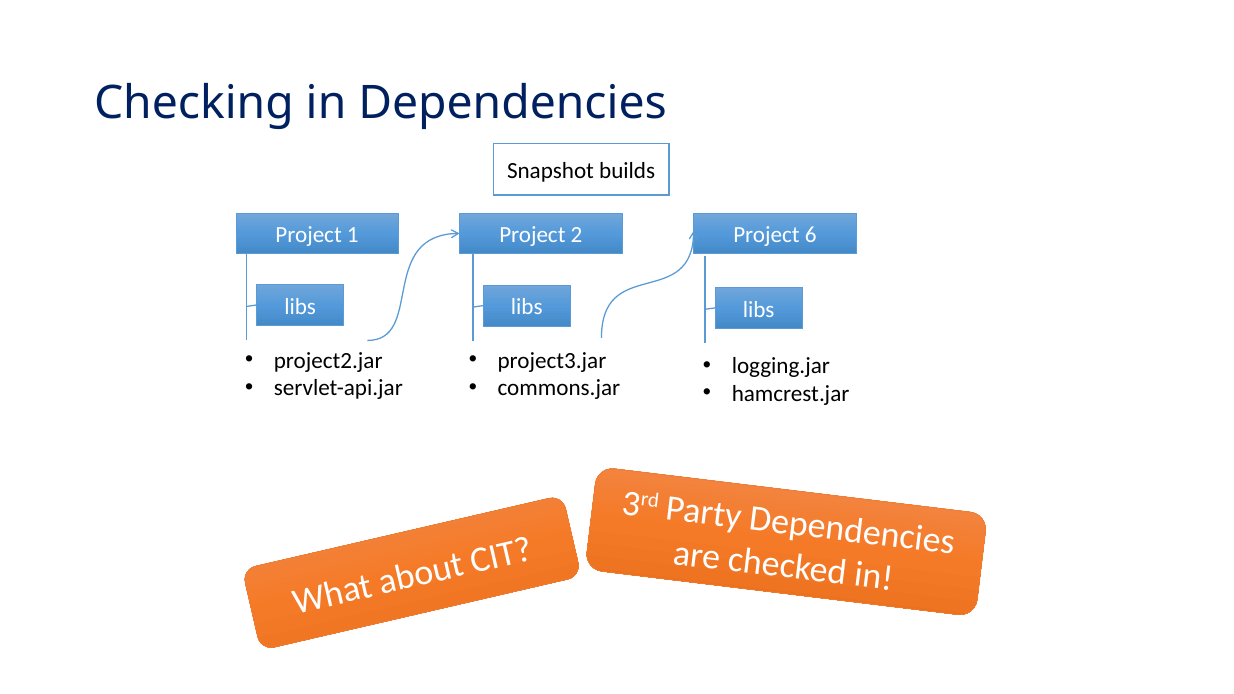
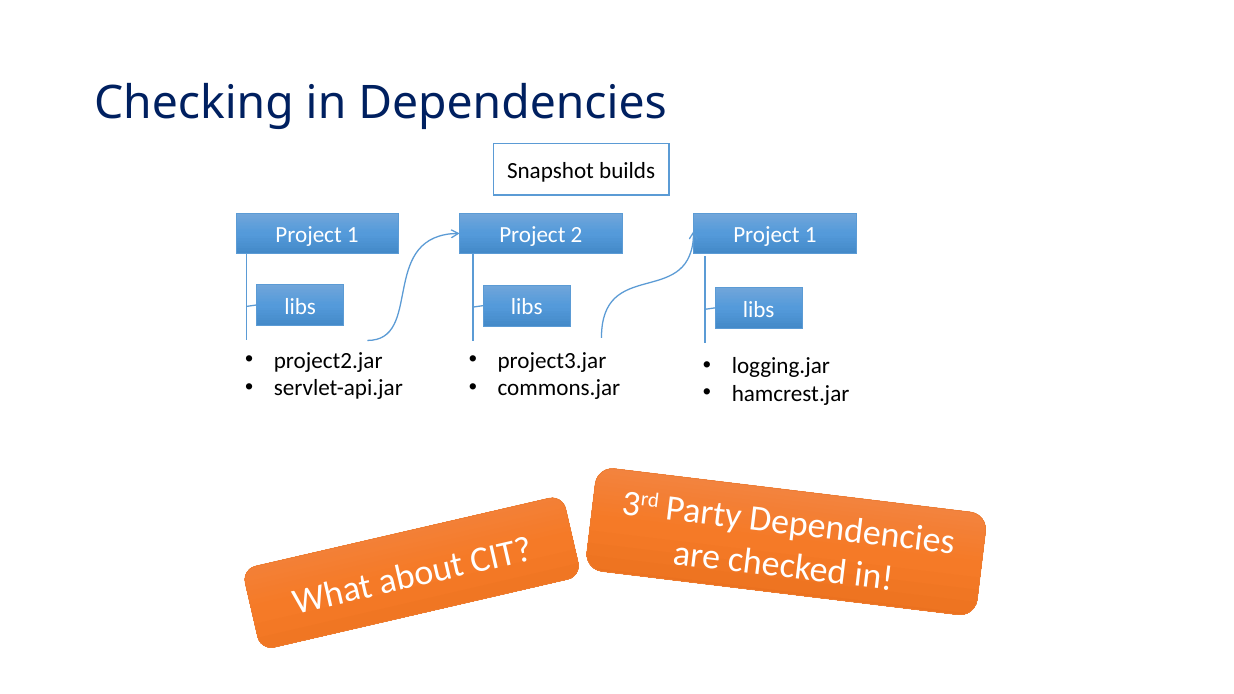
2 Project 6: 6 -> 1 (811, 235)
